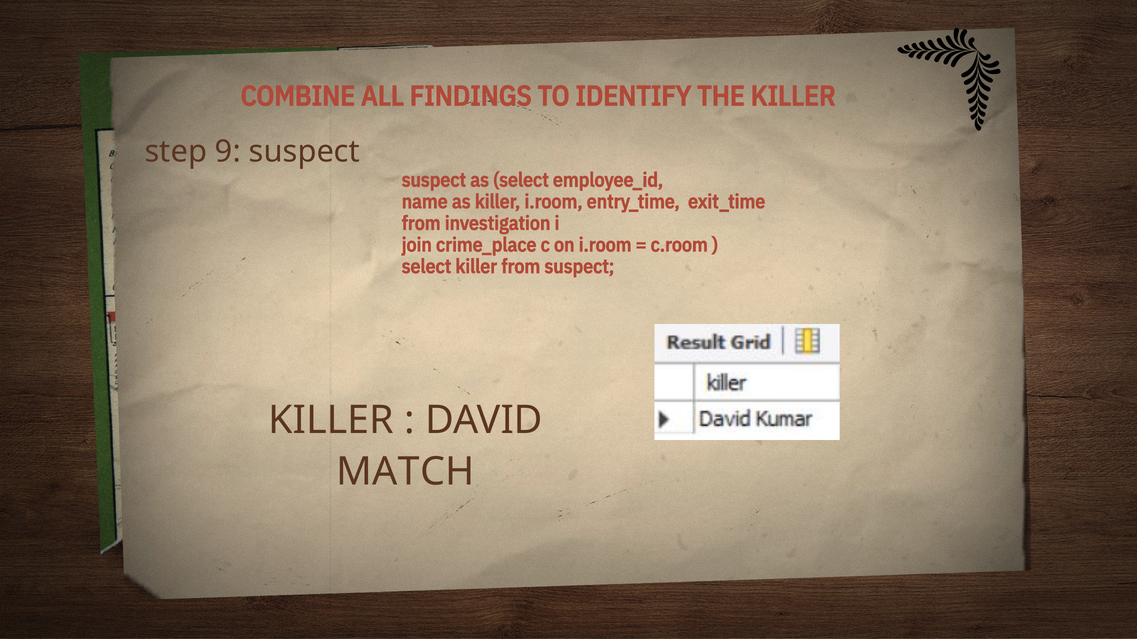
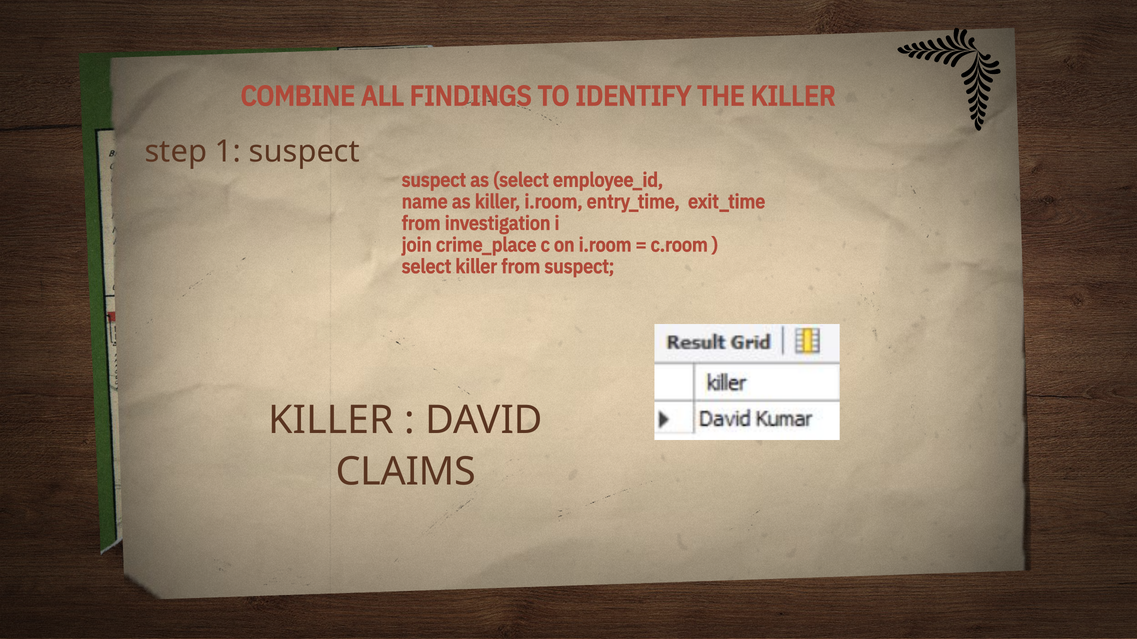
9: 9 -> 1 (228, 151)
MATCH: MATCH -> CLAIMS (406, 472)
